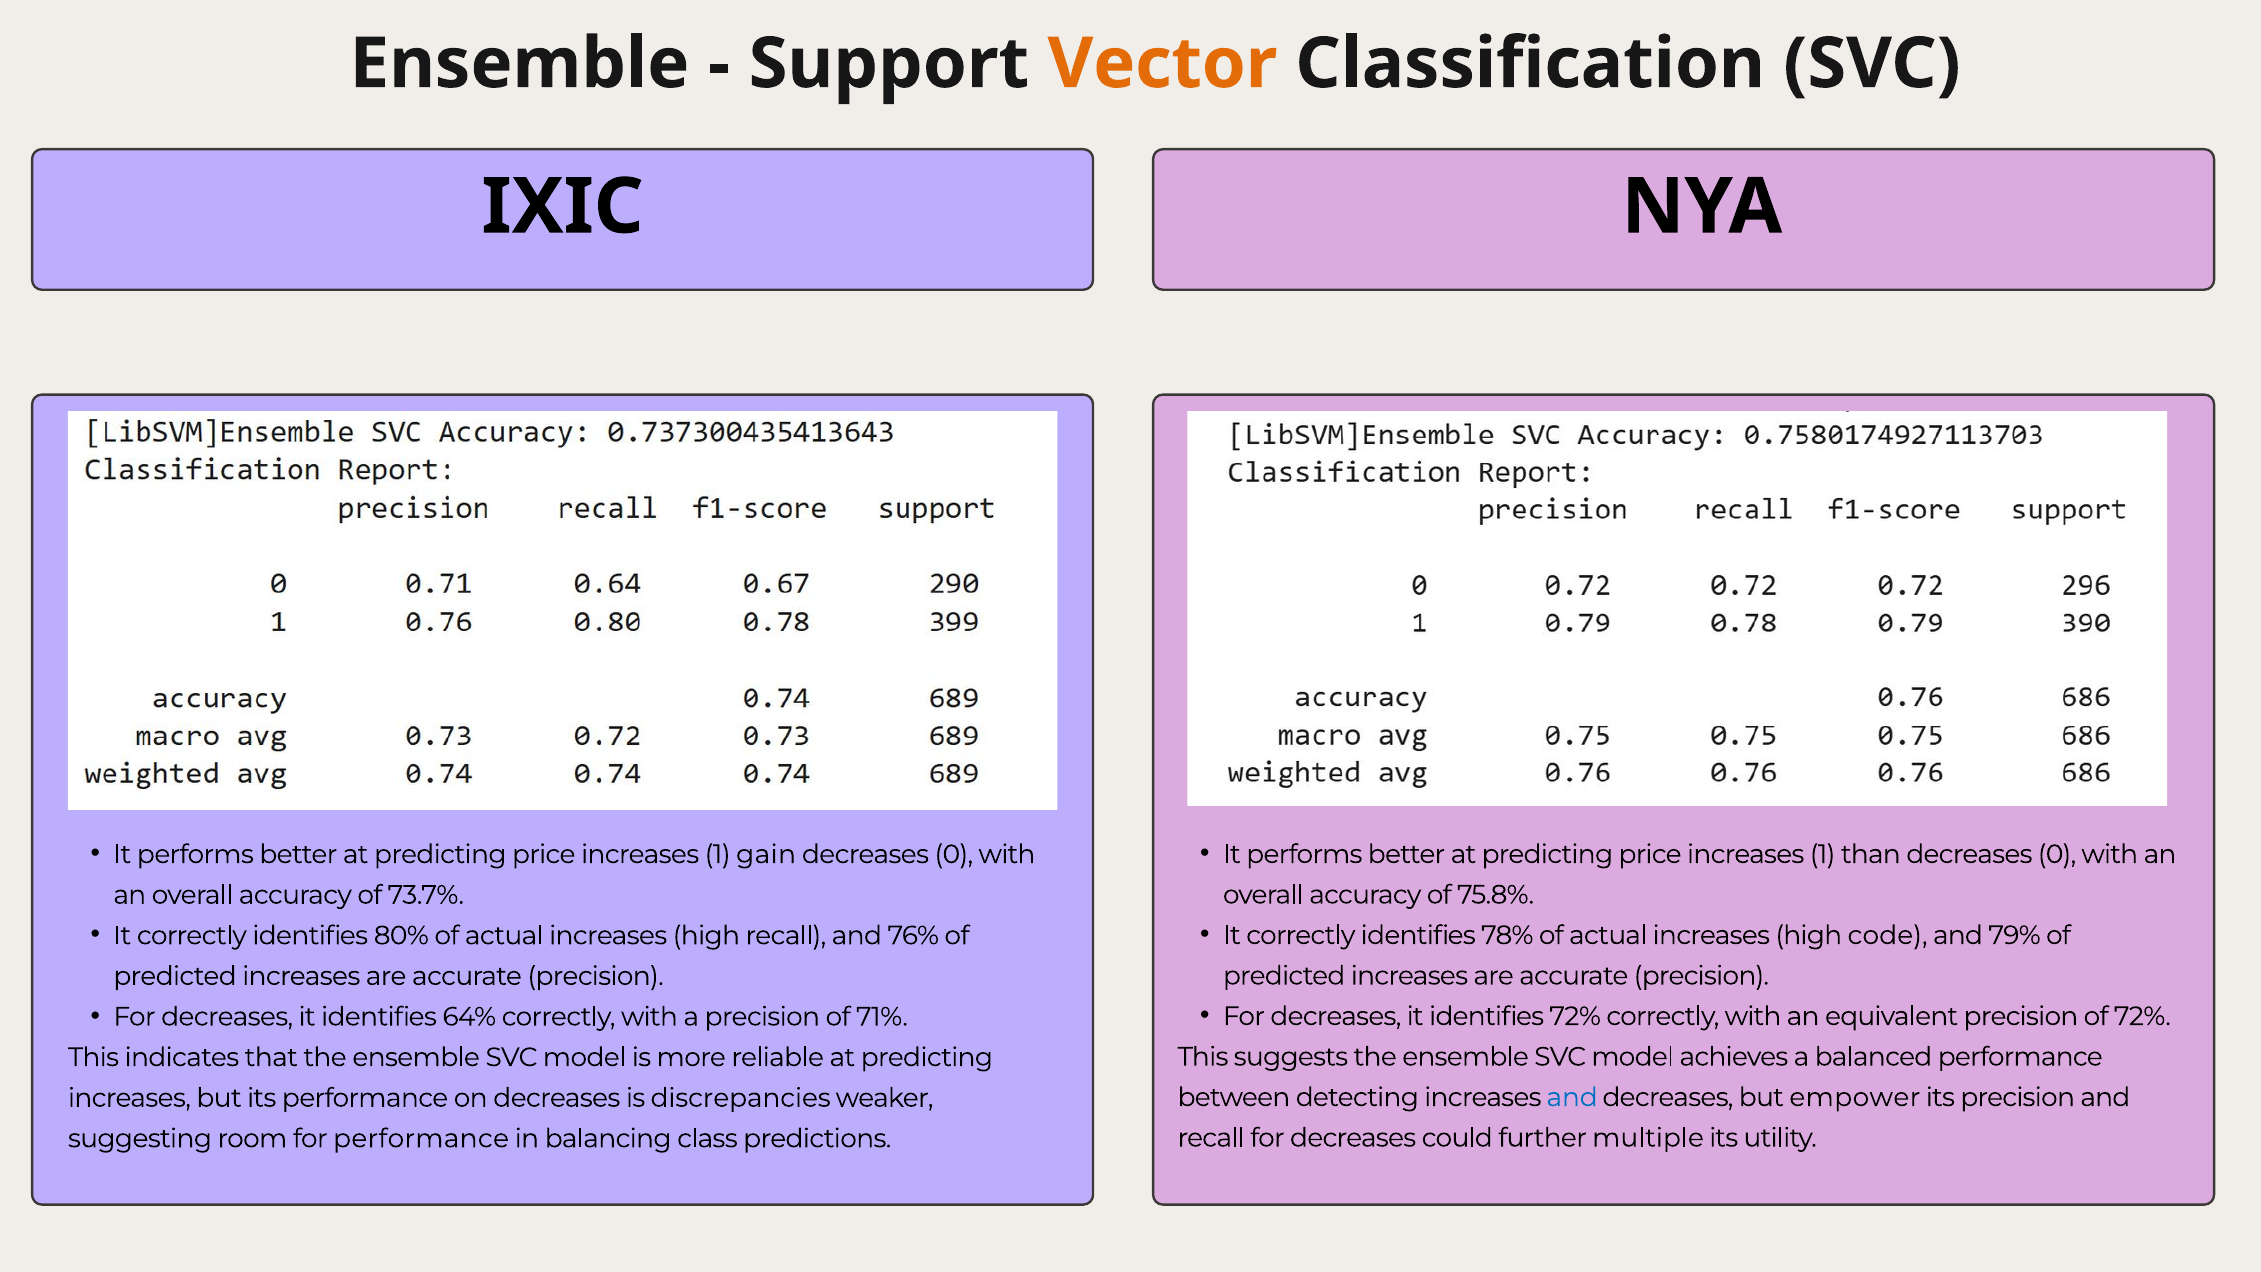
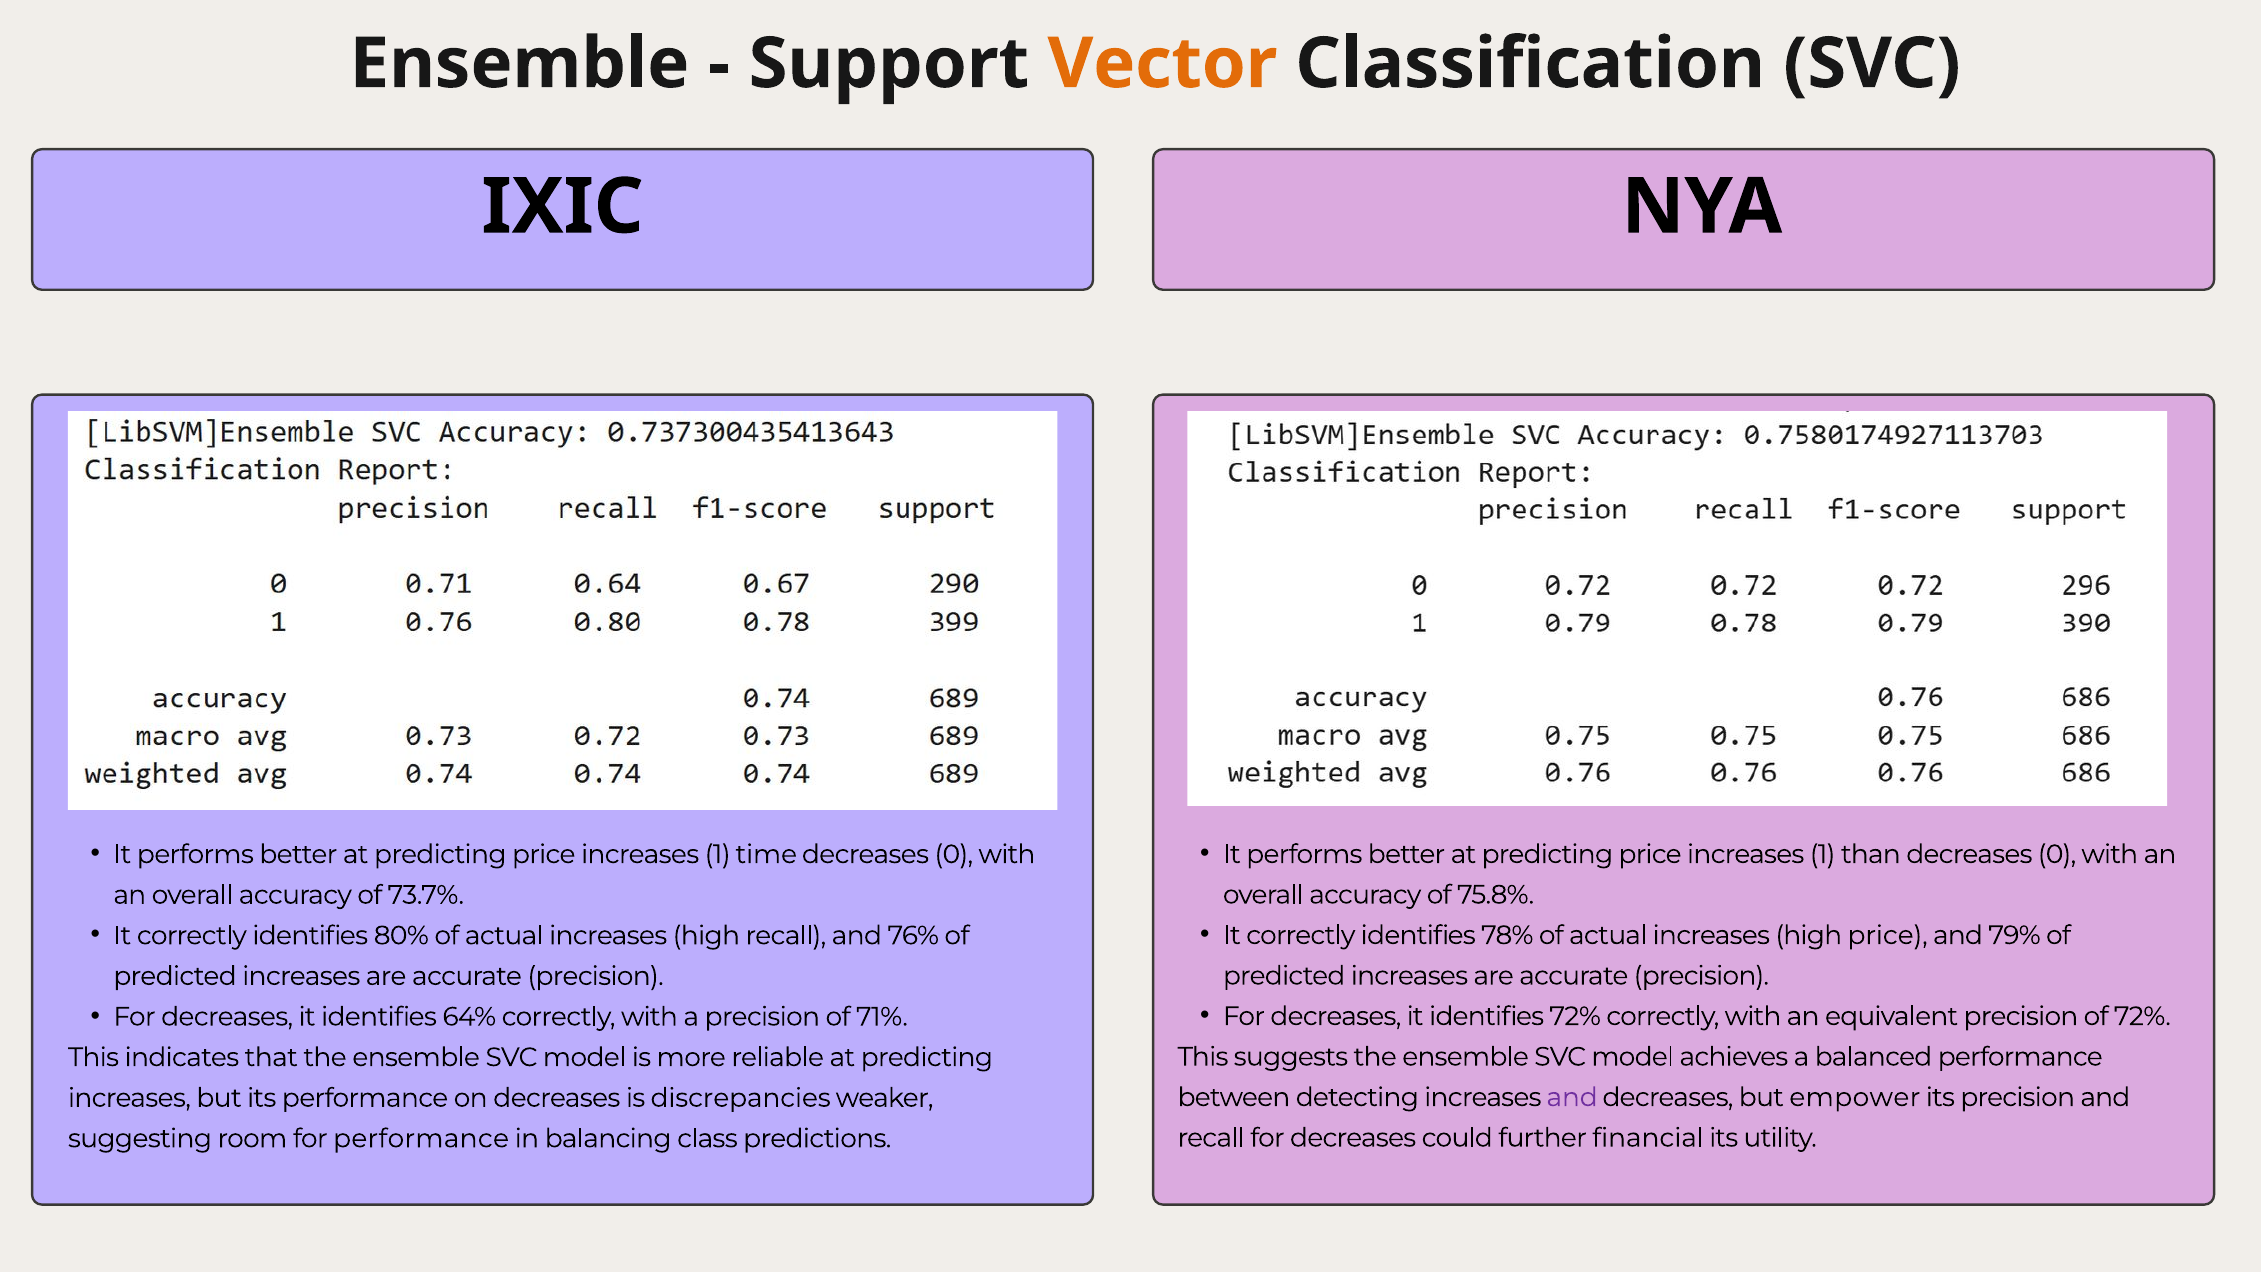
gain: gain -> time (766, 854)
high code: code -> price (1888, 935)
and colour: blue -> purple (1572, 1097)
multiple: multiple -> financial (1648, 1138)
